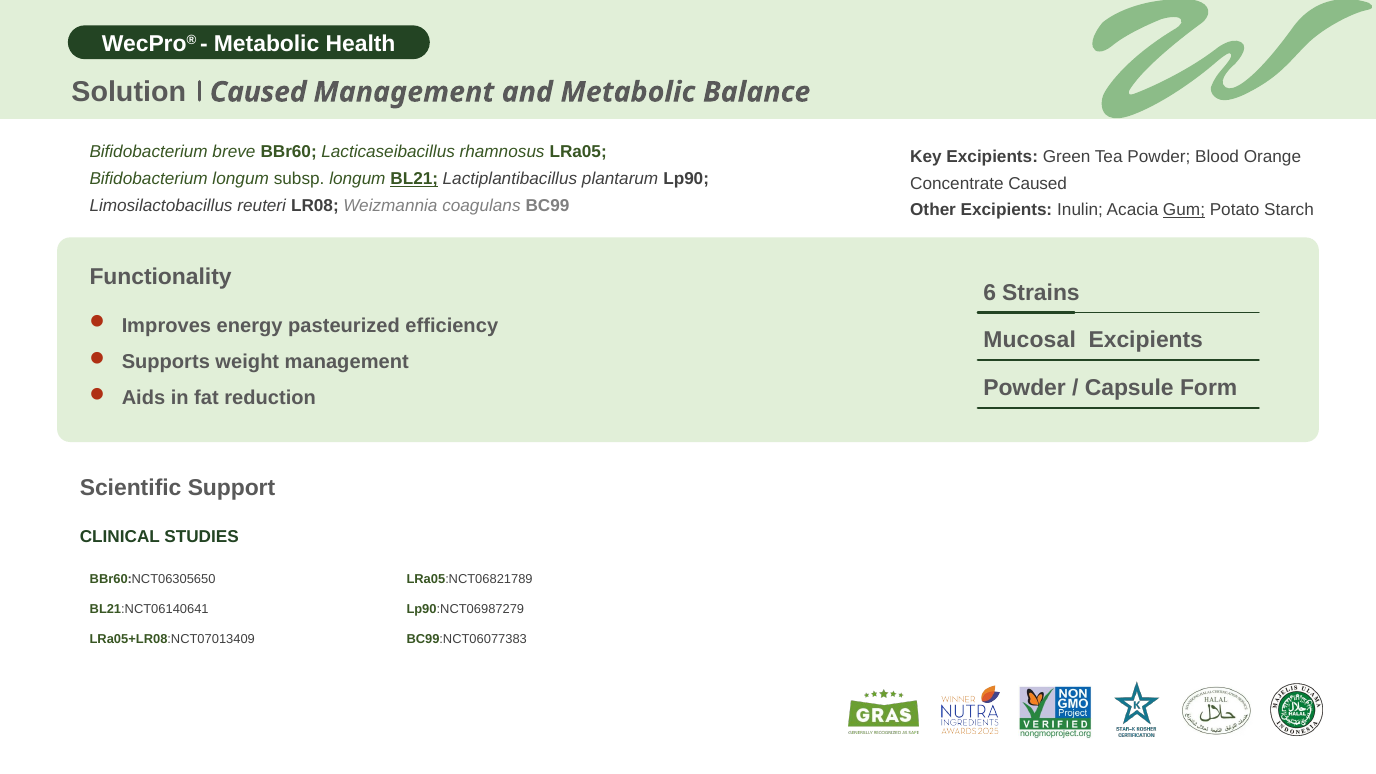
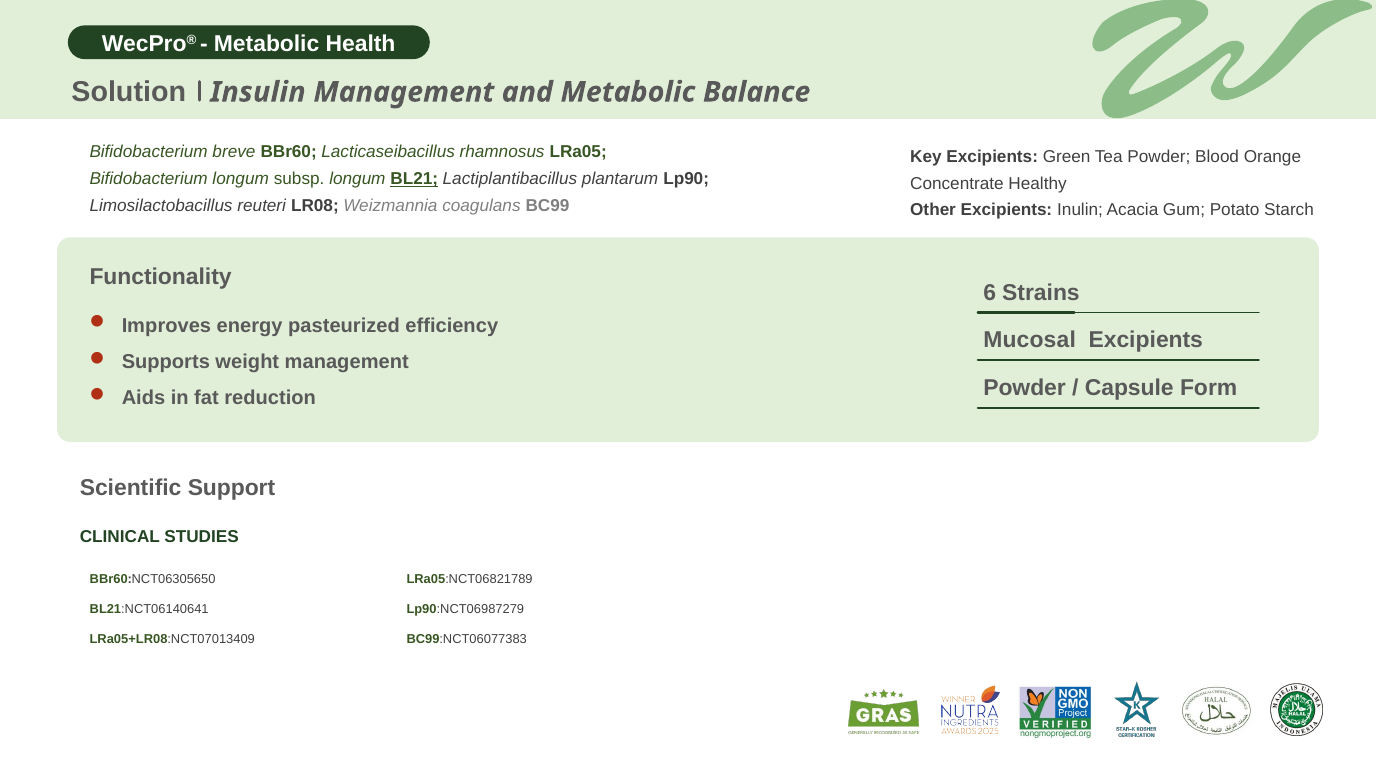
Solution Caused: Caused -> Insulin (258, 92)
Concentrate Caused: Caused -> Healthy (1038, 183)
Gum underline: present -> none (1184, 210)
